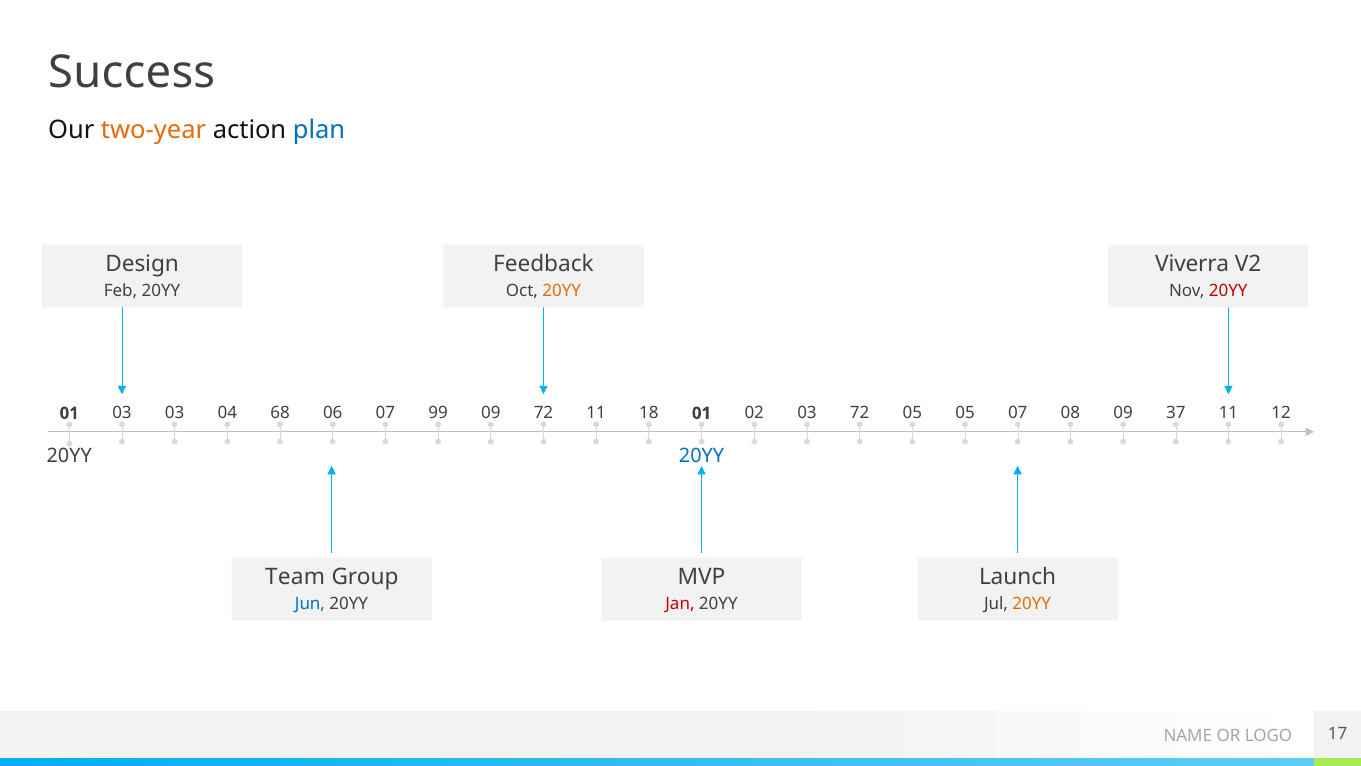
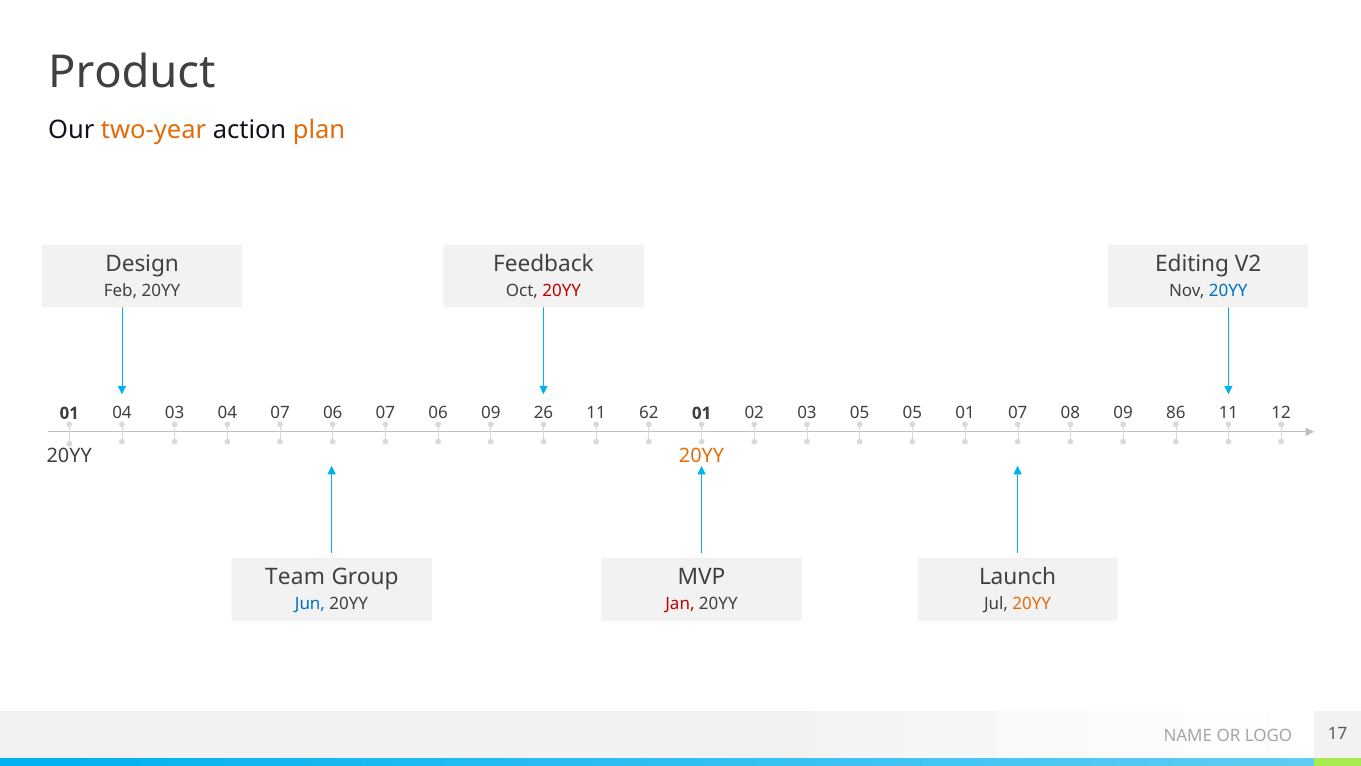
Success: Success -> Product (132, 72)
plan colour: blue -> orange (319, 130)
Viverra: Viverra -> Editing (1192, 264)
20YY colour: orange -> red (562, 291)
20YY colour: red -> blue (1228, 291)
04 68: 68 -> 07 (280, 413)
99: 99 -> 06 (438, 413)
09 72: 72 -> 26 (544, 413)
18: 18 -> 62 (649, 413)
03 72: 72 -> 05 (860, 413)
05 05: 05 -> 01 (965, 413)
37: 37 -> 86 (1176, 413)
01 03: 03 -> 04 (122, 413)
20YY colour: blue -> orange (702, 456)
